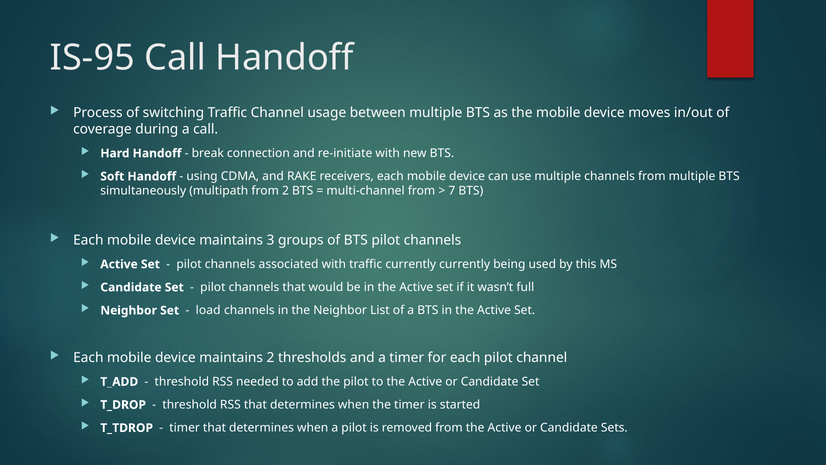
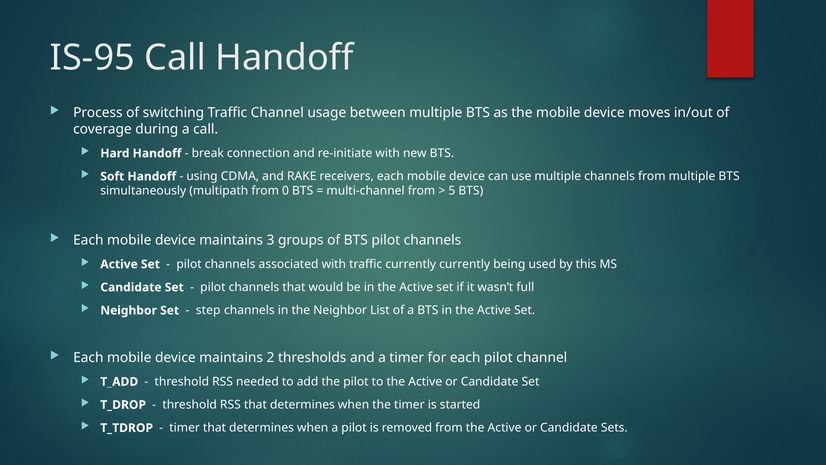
from 2: 2 -> 0 (286, 191)
7: 7 -> 5 (452, 191)
load: load -> step (208, 310)
